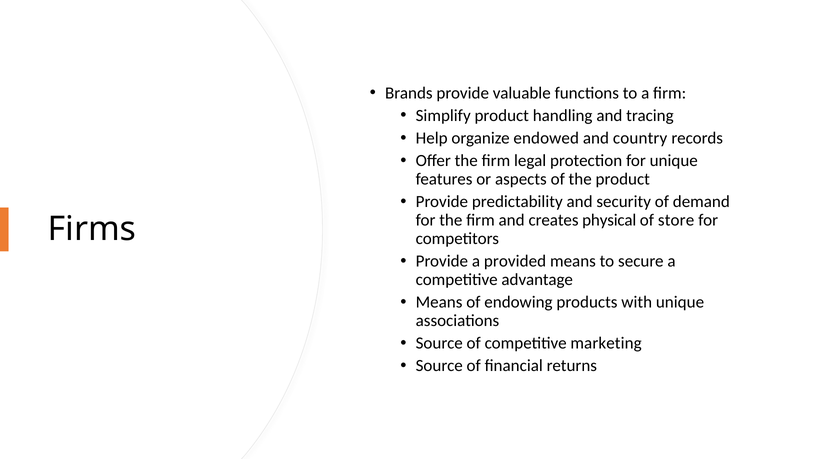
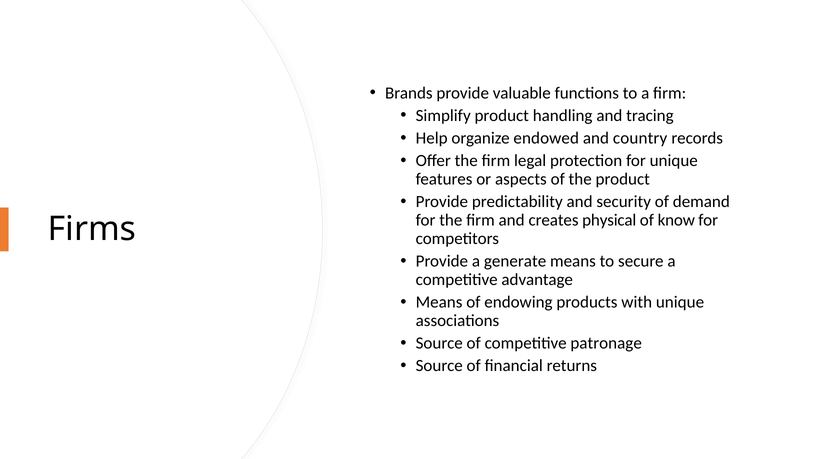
store: store -> know (676, 220)
provided: provided -> generate (515, 261)
marketing: marketing -> patronage (606, 343)
